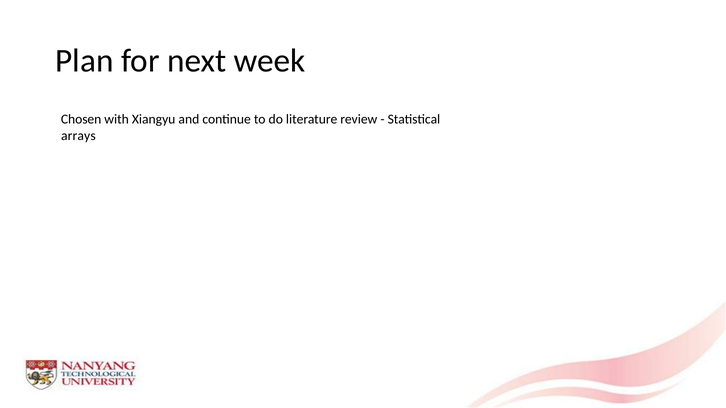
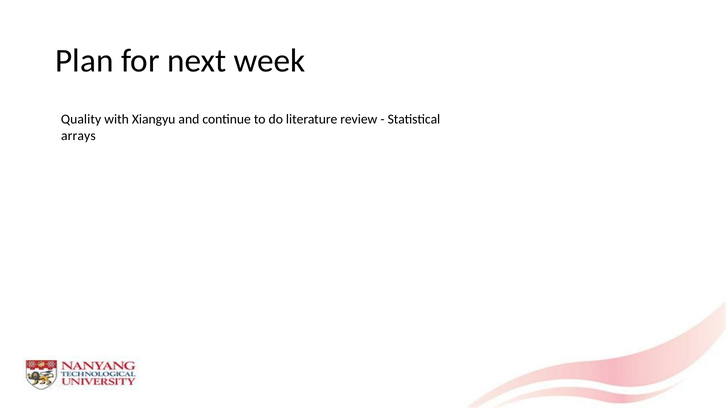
Chosen: Chosen -> Quality (81, 119)
